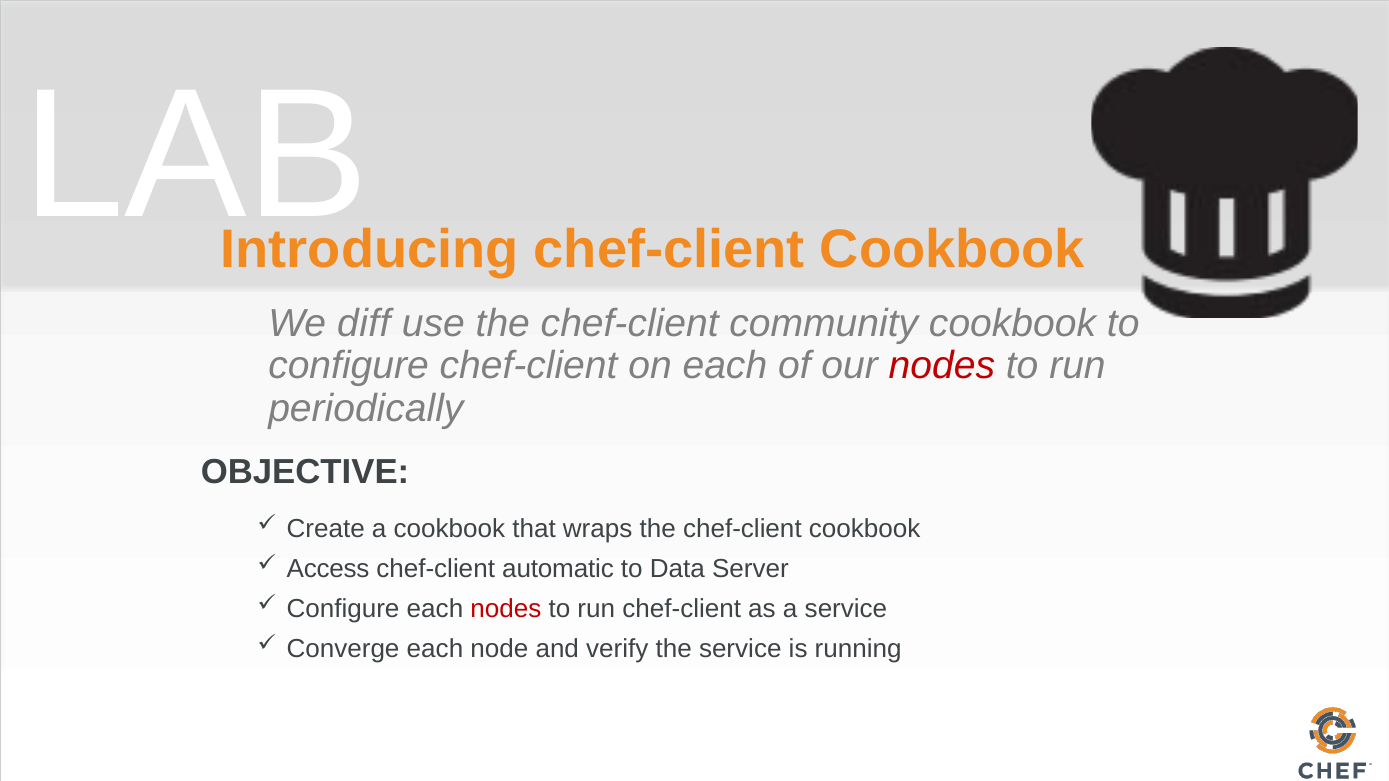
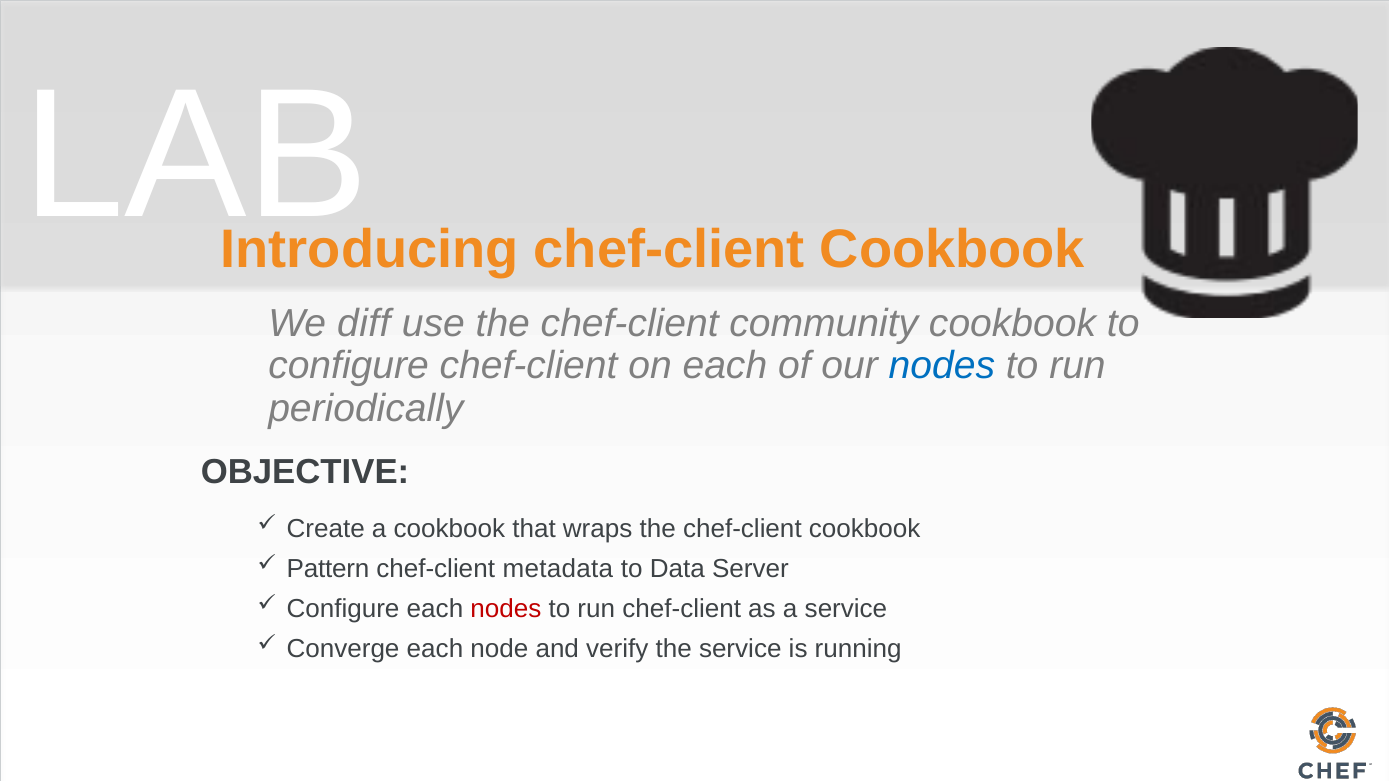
nodes colour: red -> blue (942, 366)
Access: Access -> Pattern (328, 569)
automatic: automatic -> metadata (558, 569)
